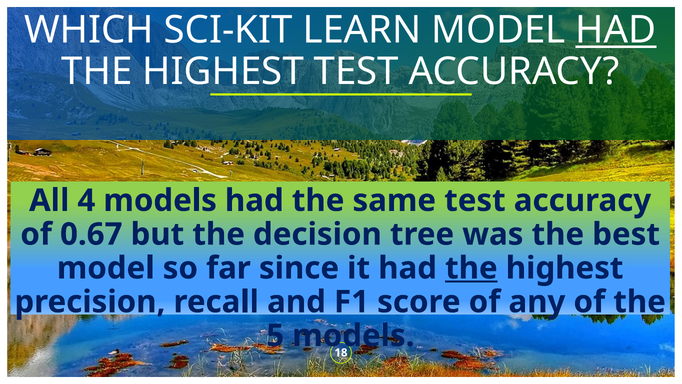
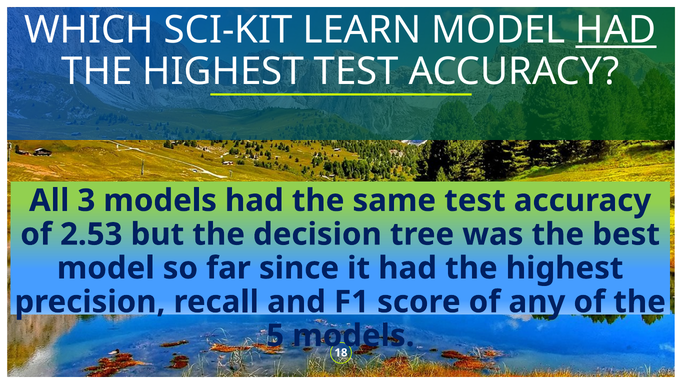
4: 4 -> 3 (86, 200)
0.67: 0.67 -> 2.53 (91, 234)
the underline: present -> none (471, 268)
